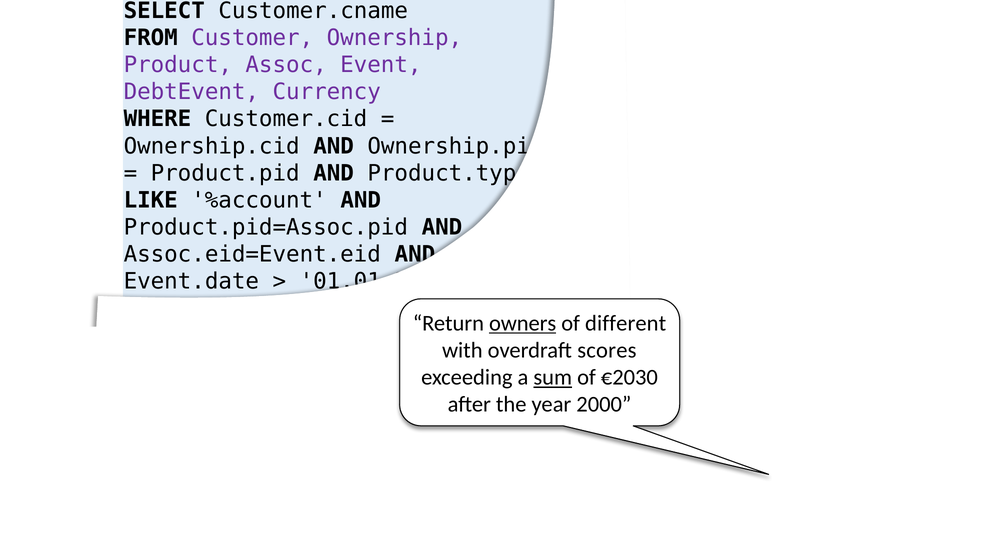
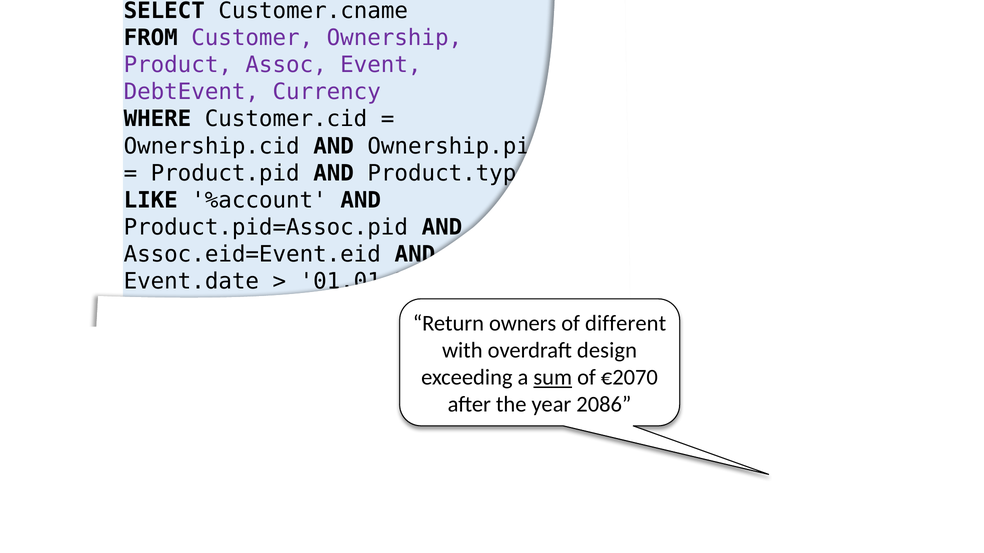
owners underline: present -> none (523, 324)
scores: scores -> design (607, 351)
€2030: €2030 -> €2070 (629, 378)
year 2000: 2000 -> 2086 (604, 405)
